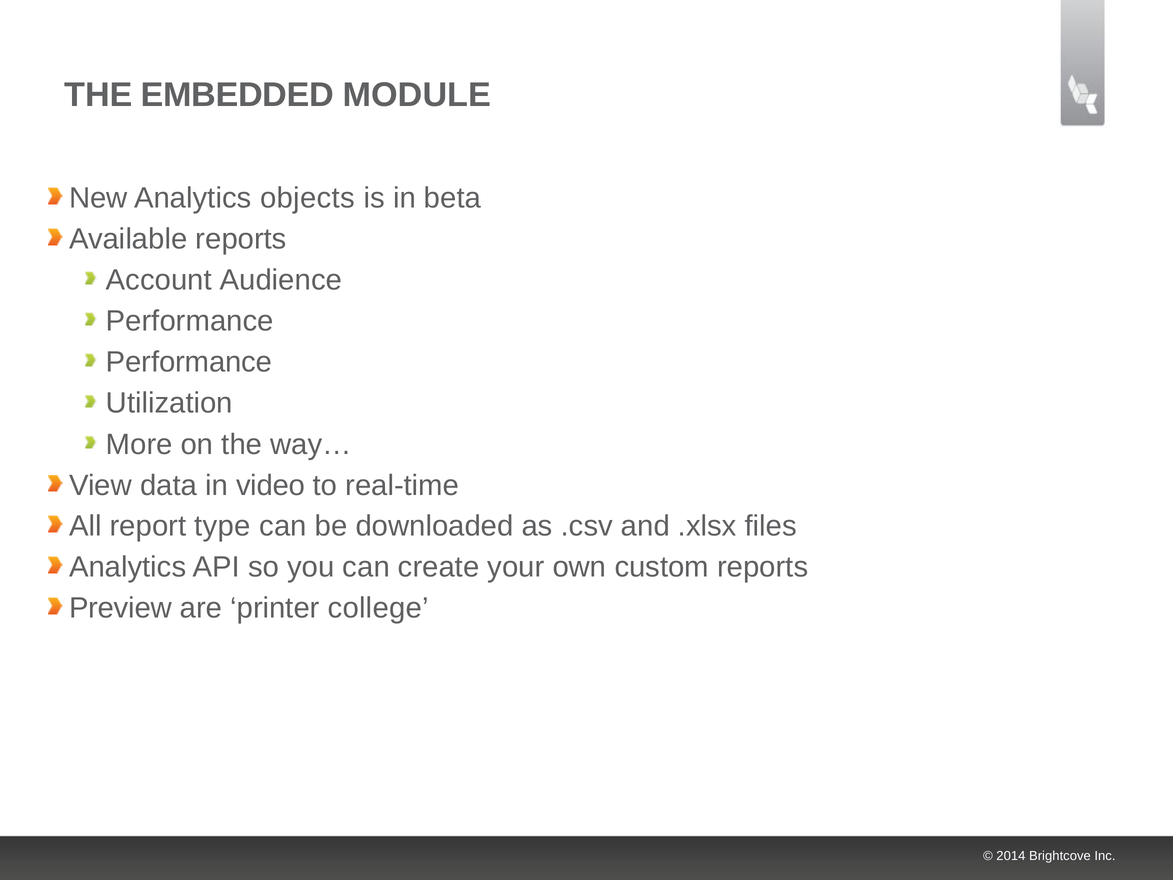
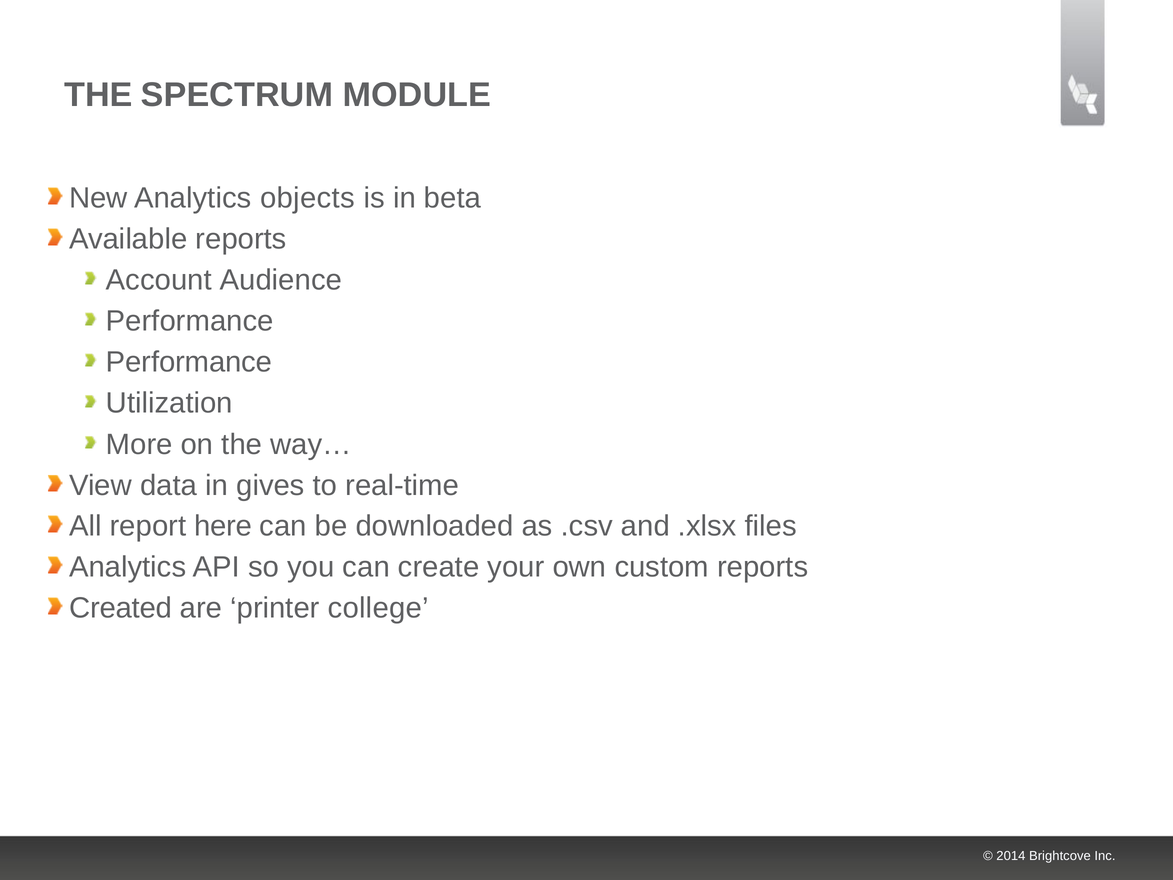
EMBEDDED: EMBEDDED -> SPECTRUM (237, 95)
video: video -> gives (270, 485)
type: type -> here (223, 526)
Preview: Preview -> Created (120, 608)
